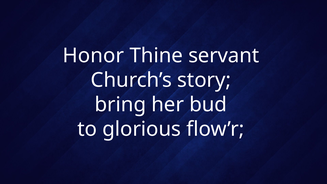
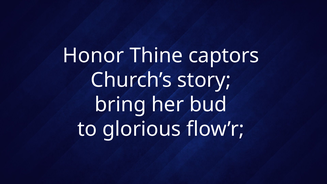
servant: servant -> captors (224, 56)
